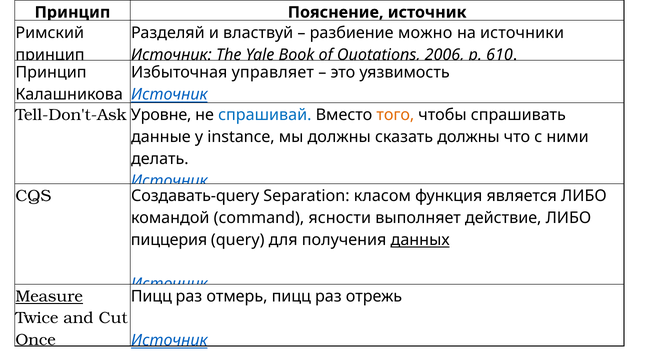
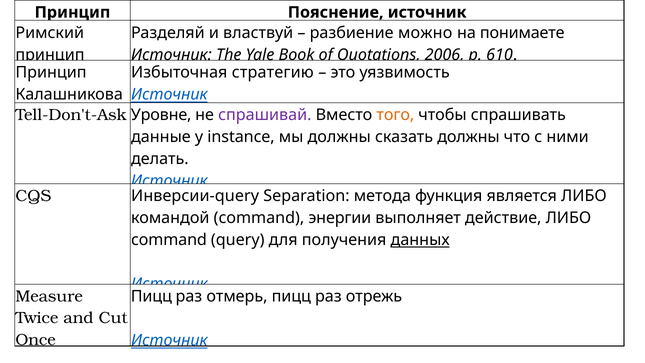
источники: источники -> понимаете (522, 33)
управляет: управляет -> стратегию (273, 72)
спрашивай colour: blue -> purple (265, 115)
Создавать-query: Создавать-query -> Инверсии-query (195, 196)
класом: класом -> метода (382, 196)
ясности: ясности -> энергии (340, 218)
пиццерия: пиццерия -> command (169, 240)
Measure underline: present -> none (49, 296)
